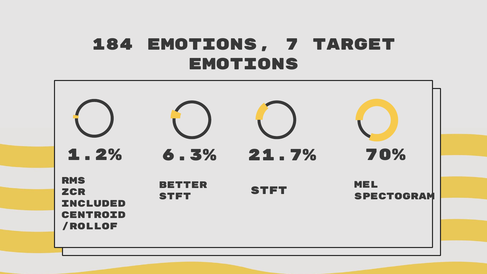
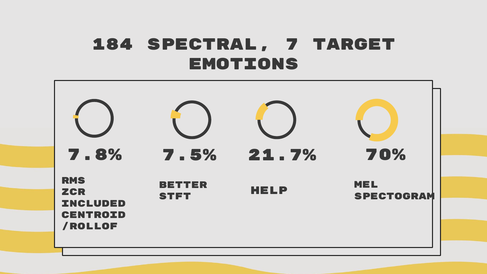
184 Emotions: Emotions -> Spectral (209, 45)
1.2%: 1.2% -> 7.8% (94, 155)
6.3%: 6.3% -> 7.5% (189, 155)
STFT: STFT -> HELP (269, 191)
